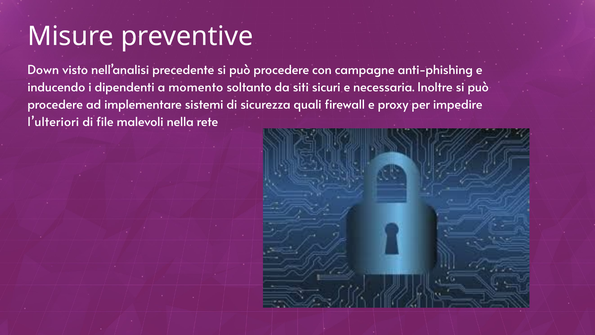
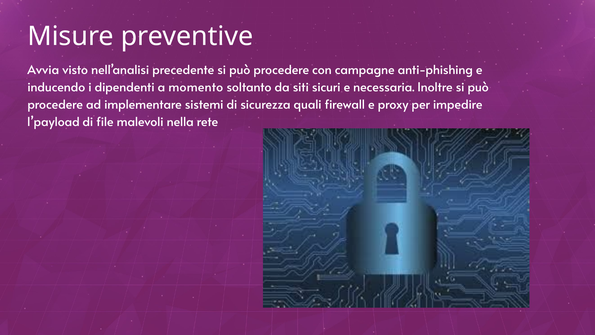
Down: Down -> Avvia (43, 70)
l’ulteriori: l’ulteriori -> l’payload (53, 122)
